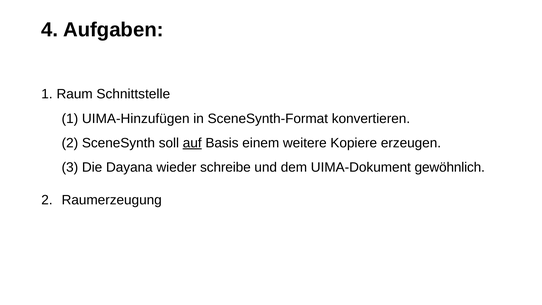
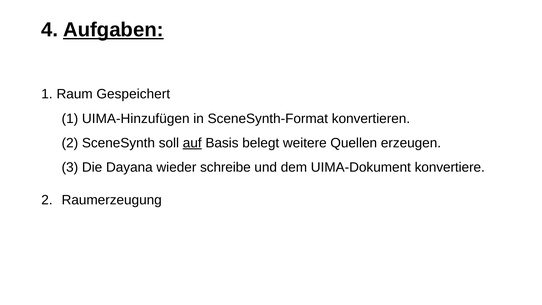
Aufgaben underline: none -> present (113, 30)
Schnittstelle: Schnittstelle -> Gespeichert (133, 94)
einem: einem -> belegt (261, 143)
Kopiere: Kopiere -> Quellen (354, 143)
gewöhnlich: gewöhnlich -> konvertiere (450, 167)
